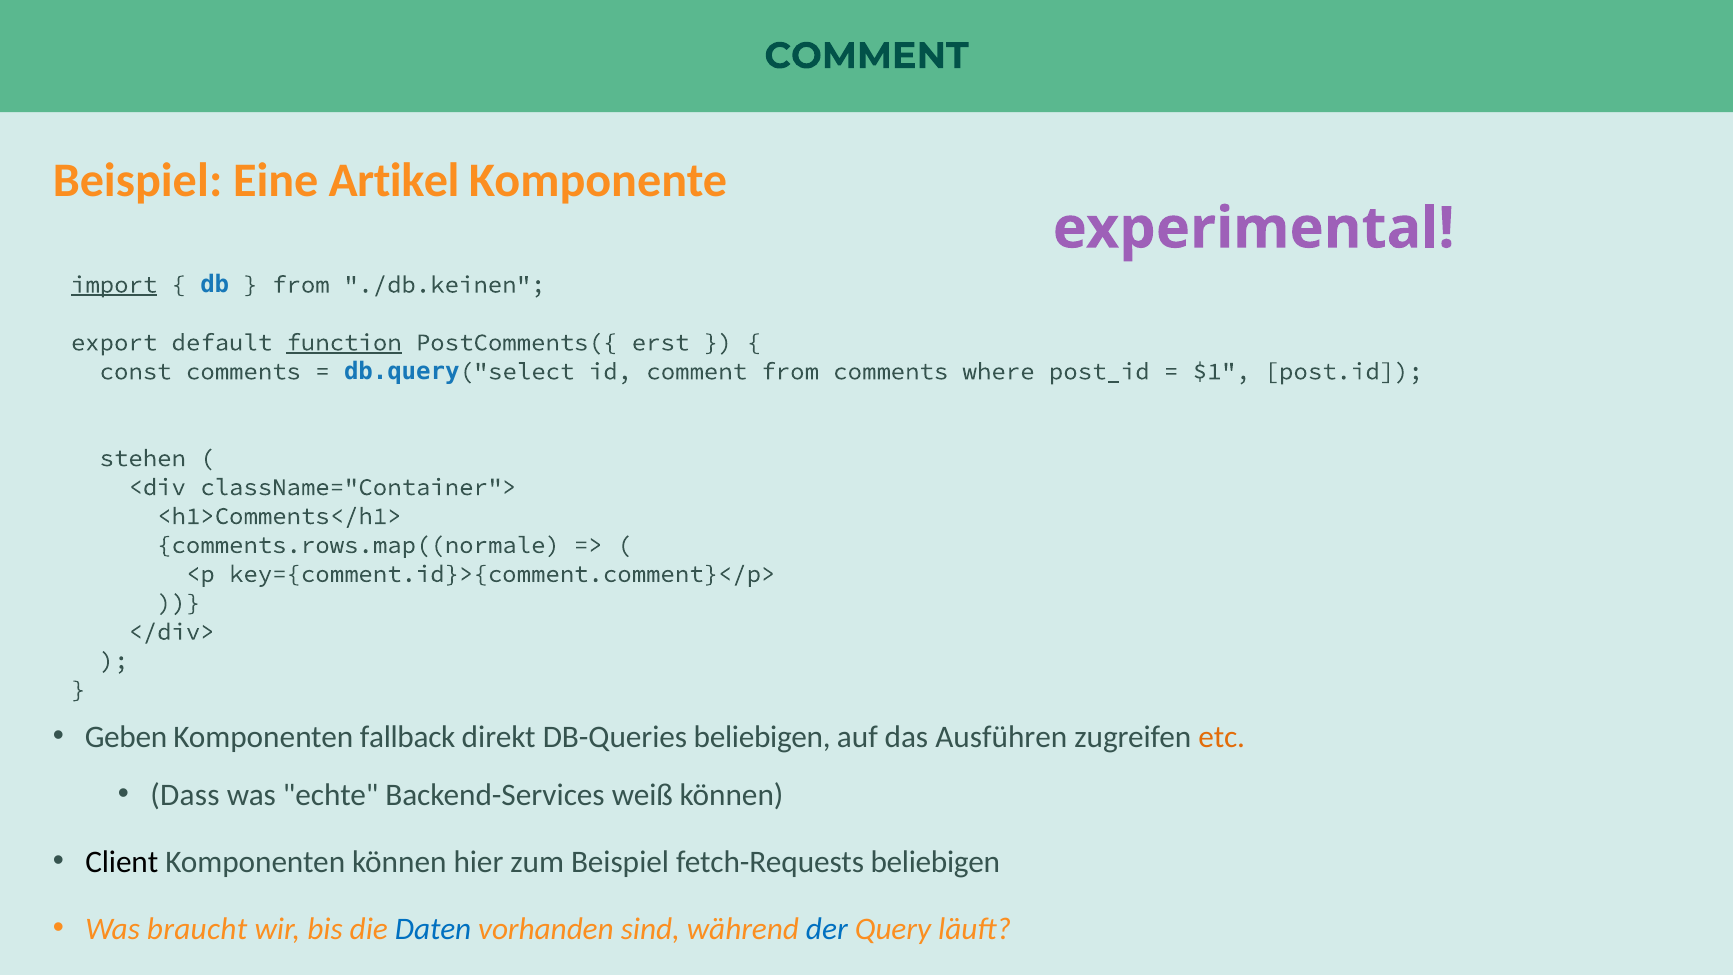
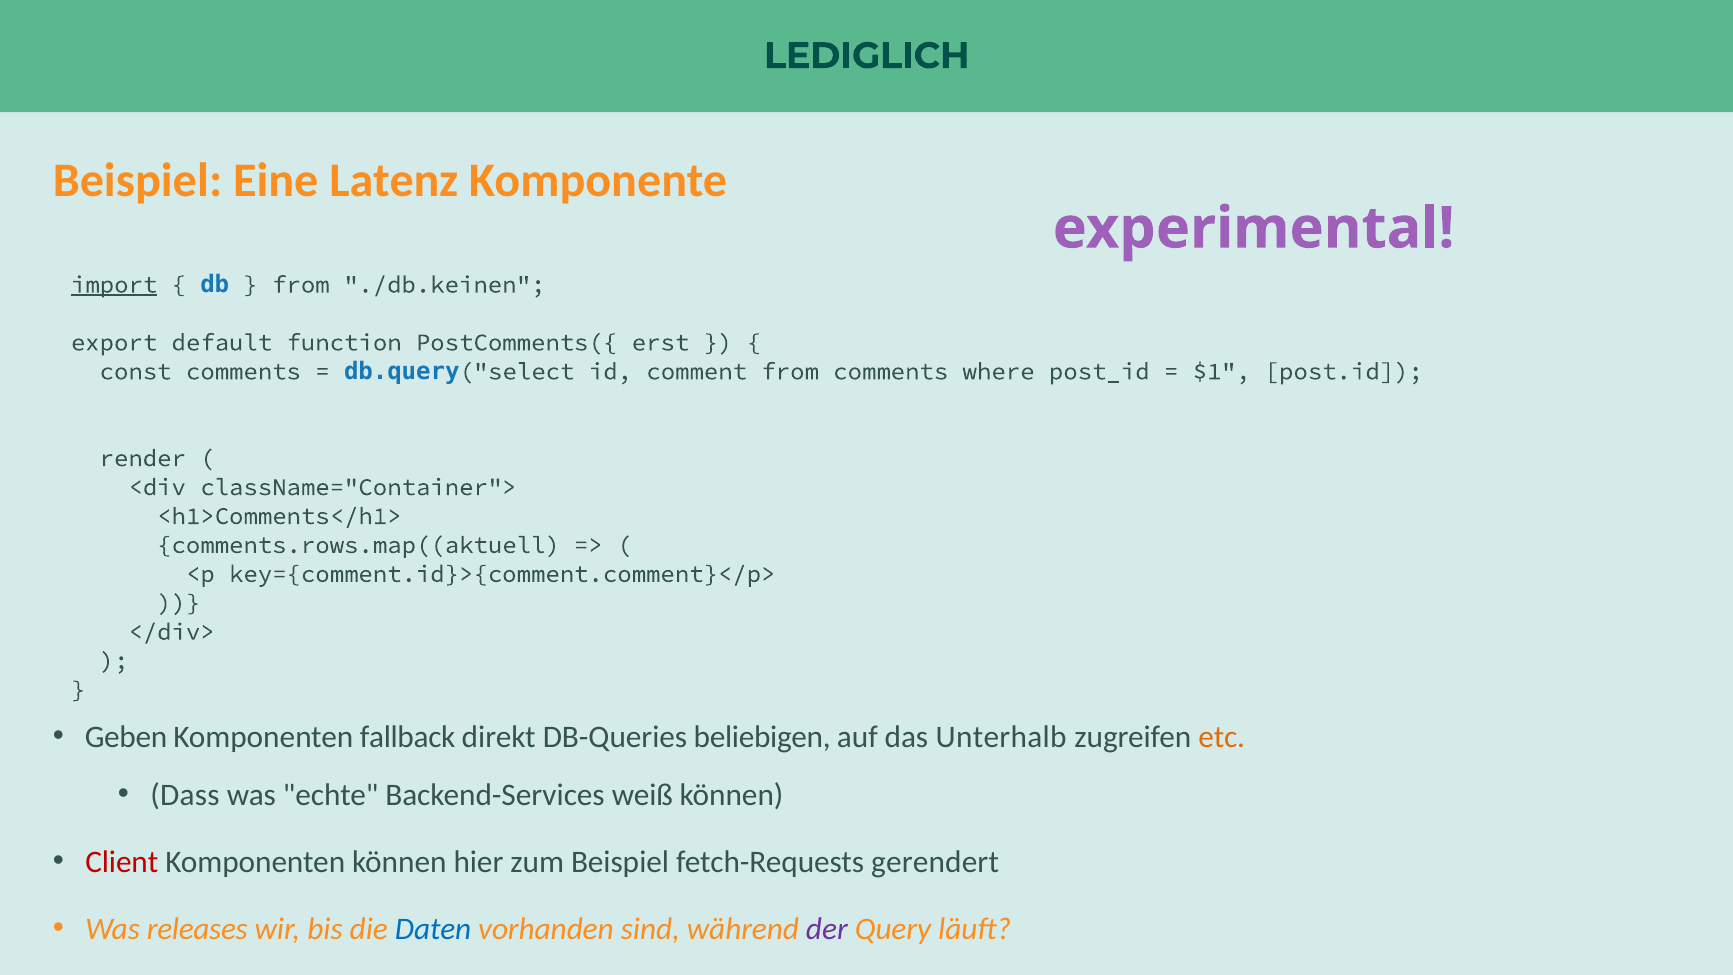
COMMENT: COMMENT -> LEDIGLICH (867, 56)
Artikel: Artikel -> Latenz (394, 180)
function underline: present -> none (344, 342)
stehen: stehen -> render (143, 458)
comments.rows.map((normale: comments.rows.map((normale -> comments.rows.map((aktuell (358, 545)
Ausführen: Ausführen -> Unterhalb (1001, 737)
Client colour: black -> red (122, 862)
fetch-Requests beliebigen: beliebigen -> gerendert (935, 862)
braucht: braucht -> releases (197, 929)
der colour: blue -> purple (827, 929)
